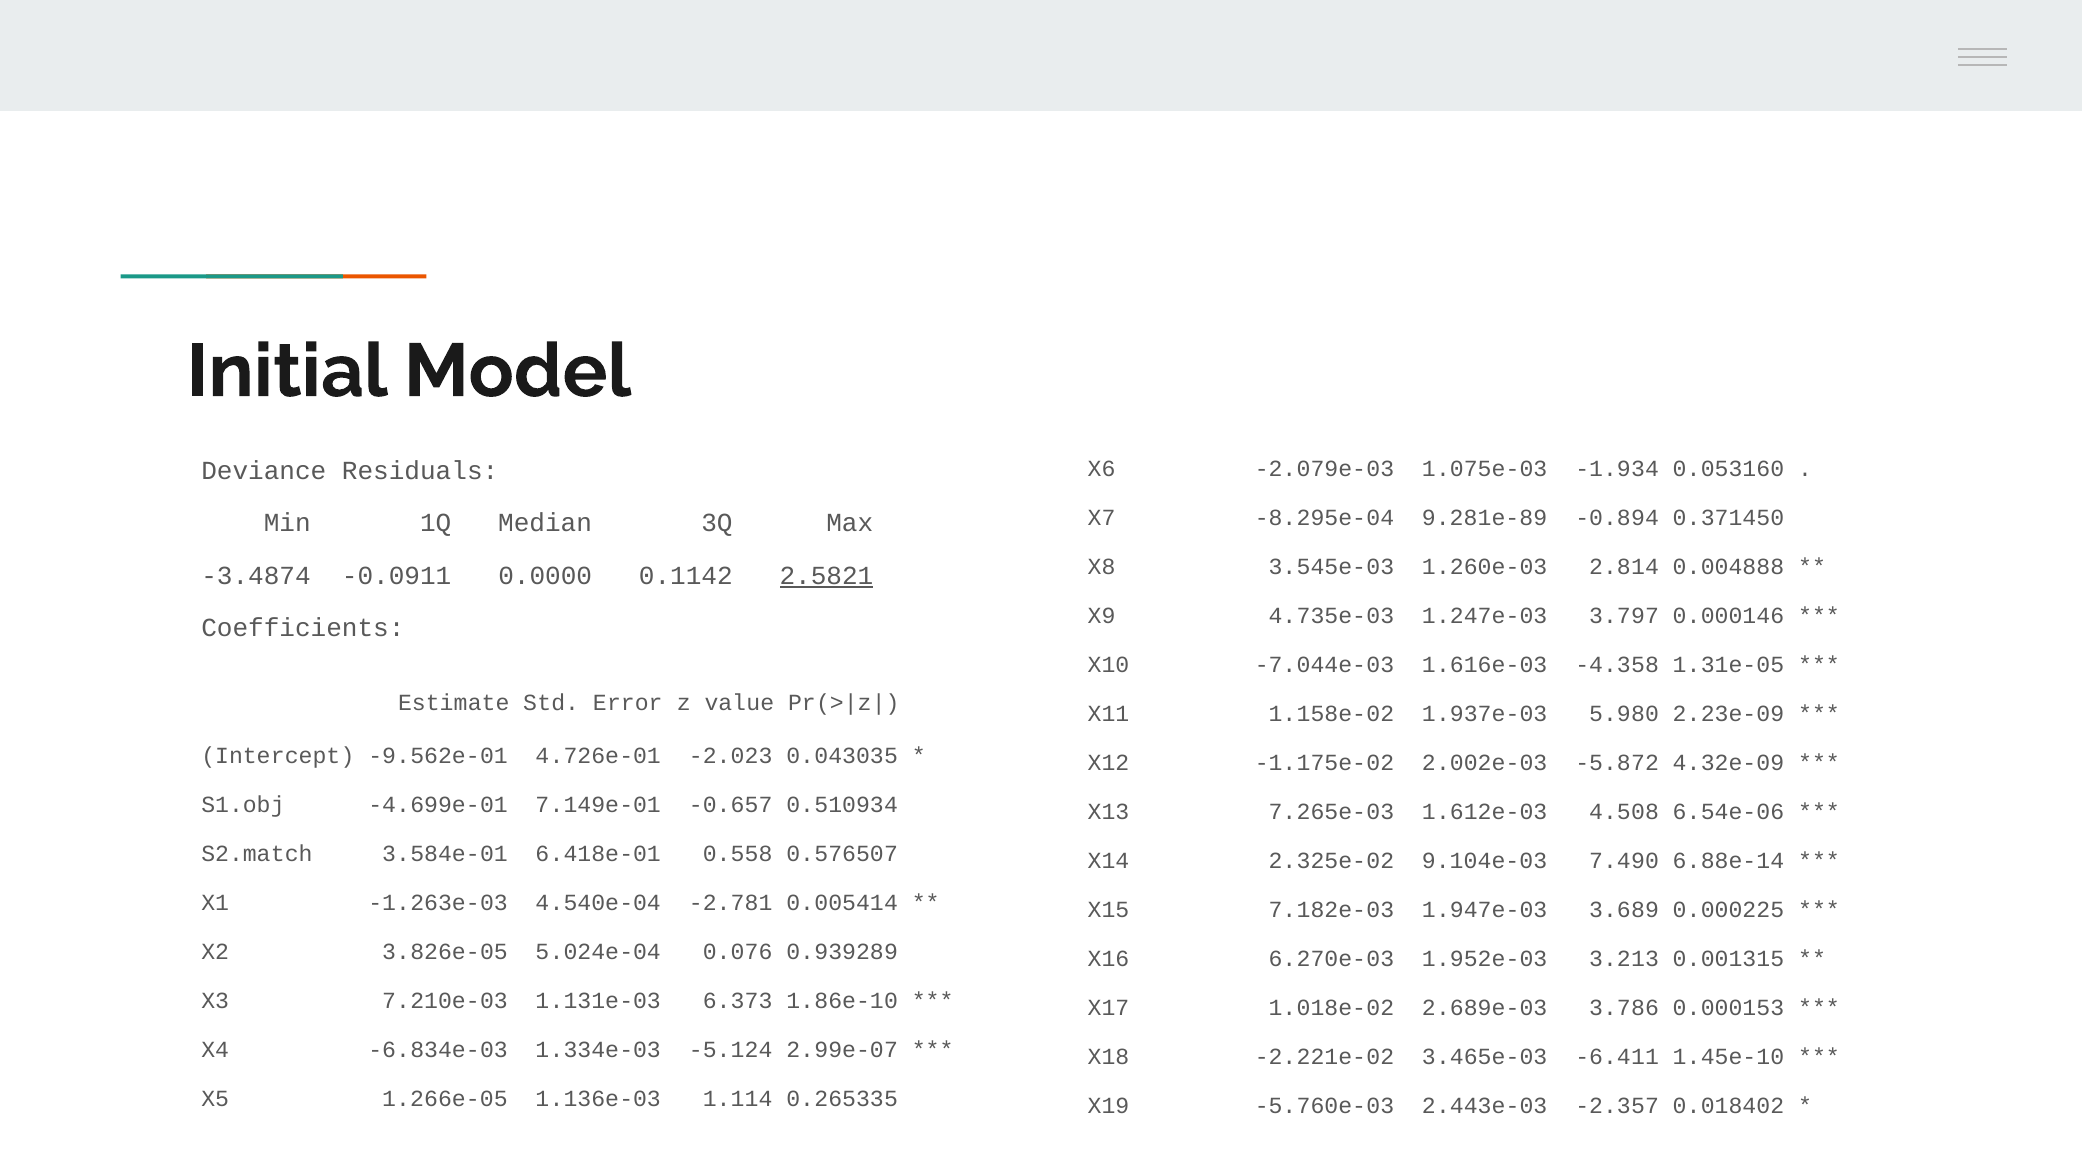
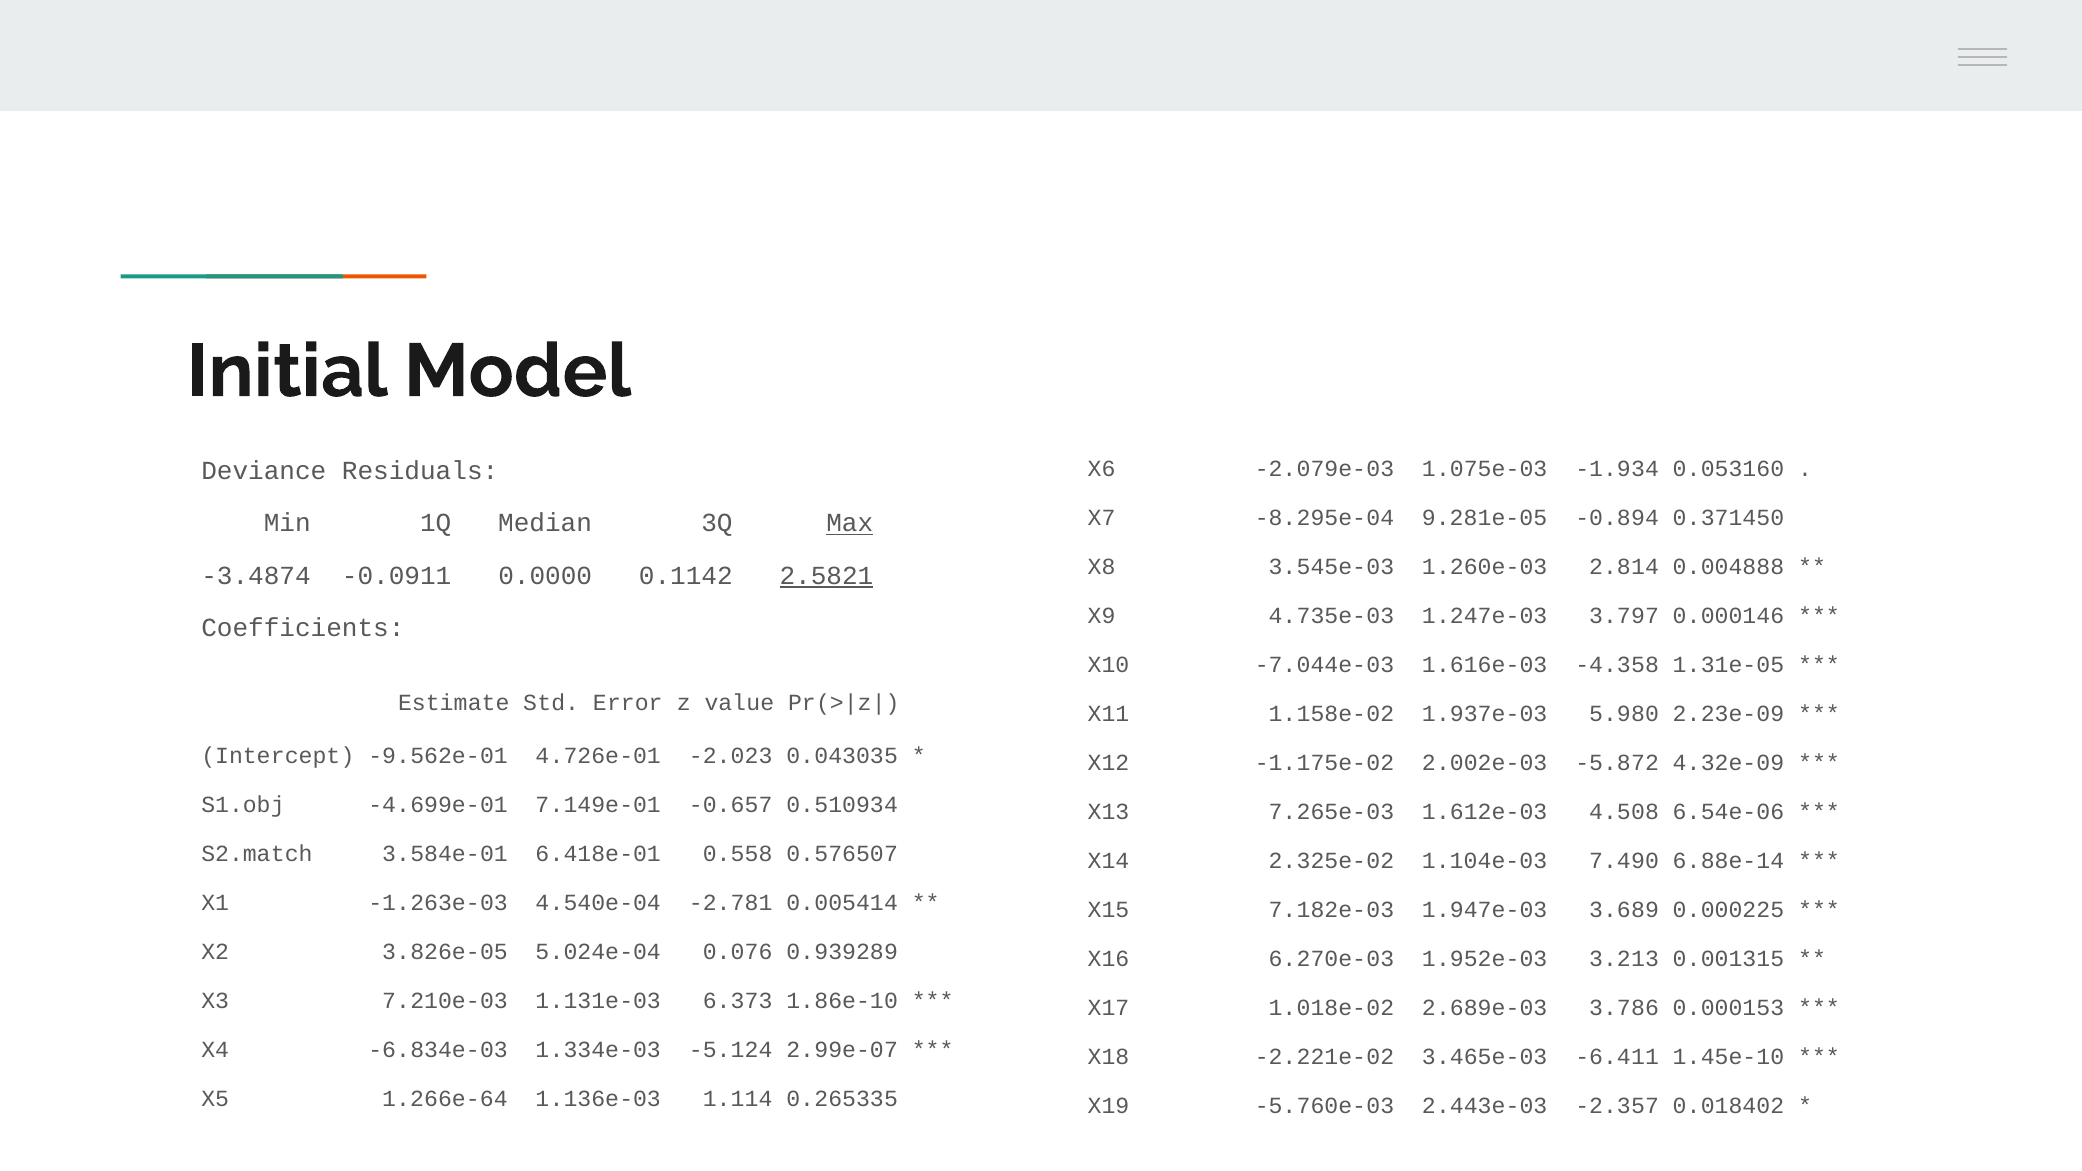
9.281e-89: 9.281e-89 -> 9.281e-05 (1485, 518)
Max underline: none -> present (850, 523)
9.104e-03: 9.104e-03 -> 1.104e-03 (1485, 861)
1.266e-05: 1.266e-05 -> 1.266e-64 (445, 1100)
